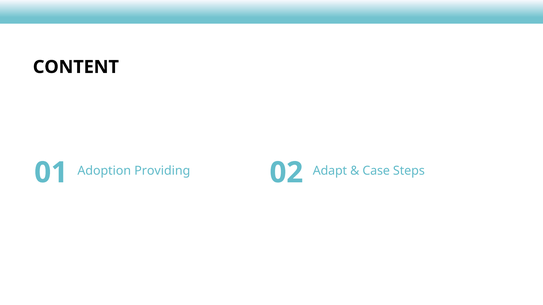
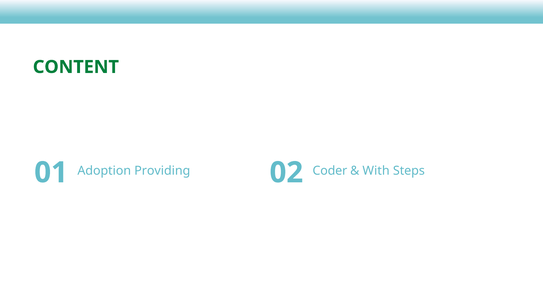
CONTENT colour: black -> green (76, 67)
Adapt: Adapt -> Coder (330, 171)
Case: Case -> With (376, 171)
